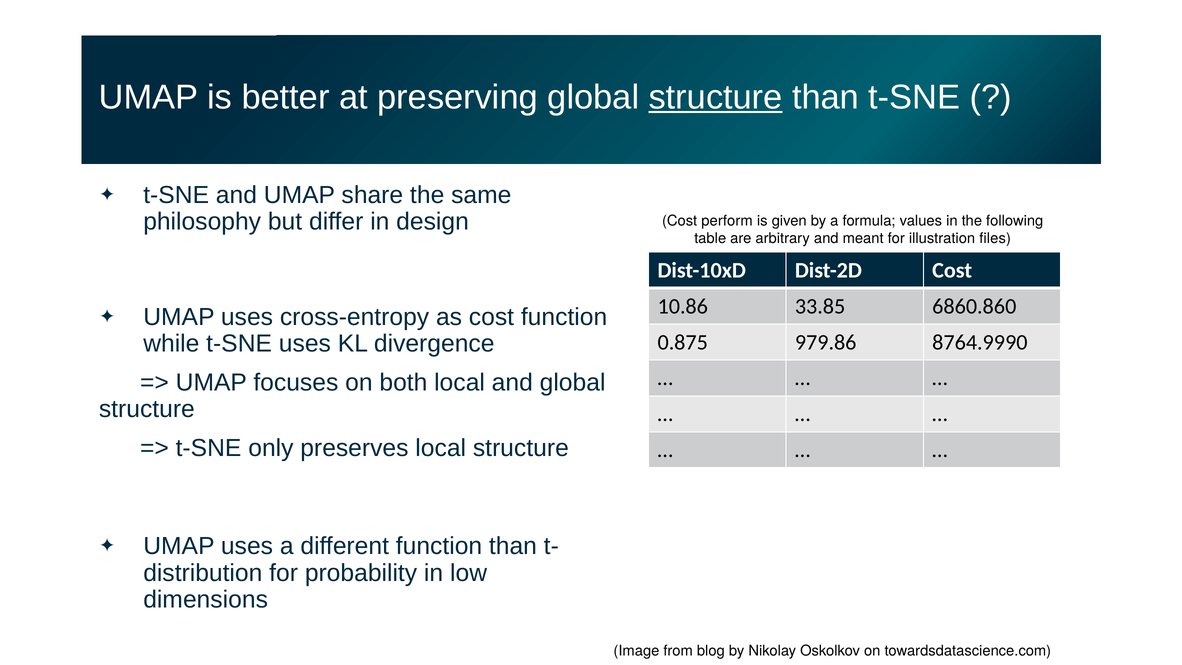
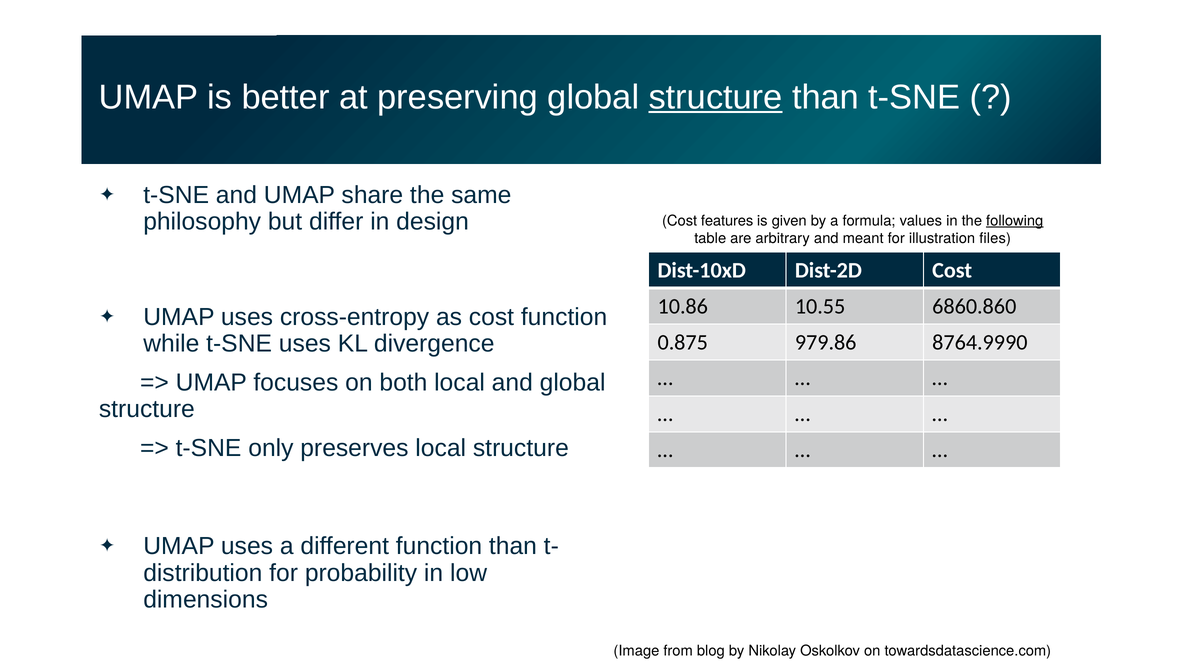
perform: perform -> features (727, 221)
following underline: none -> present (1015, 221)
33.85: 33.85 -> 10.55 (820, 306)
